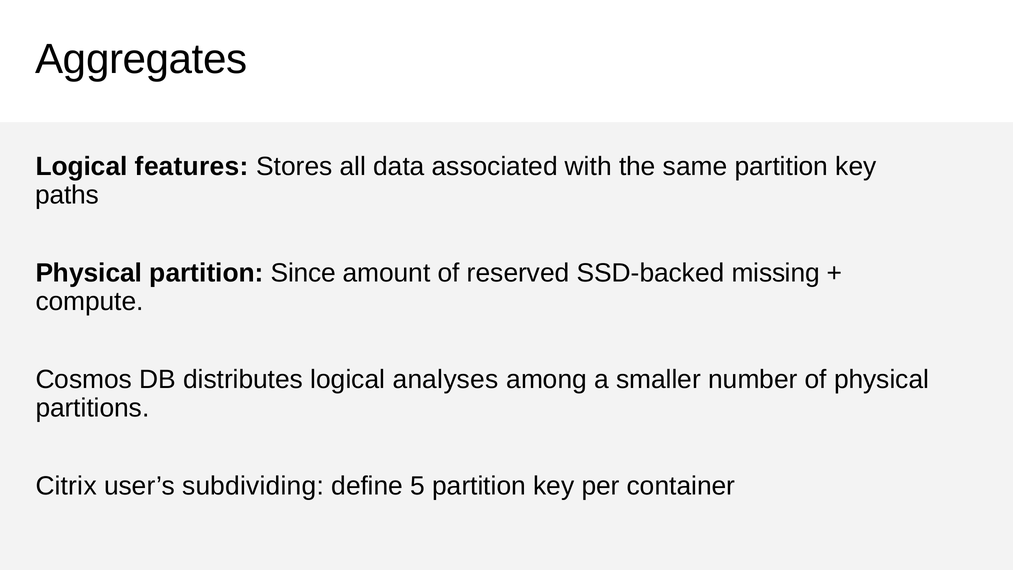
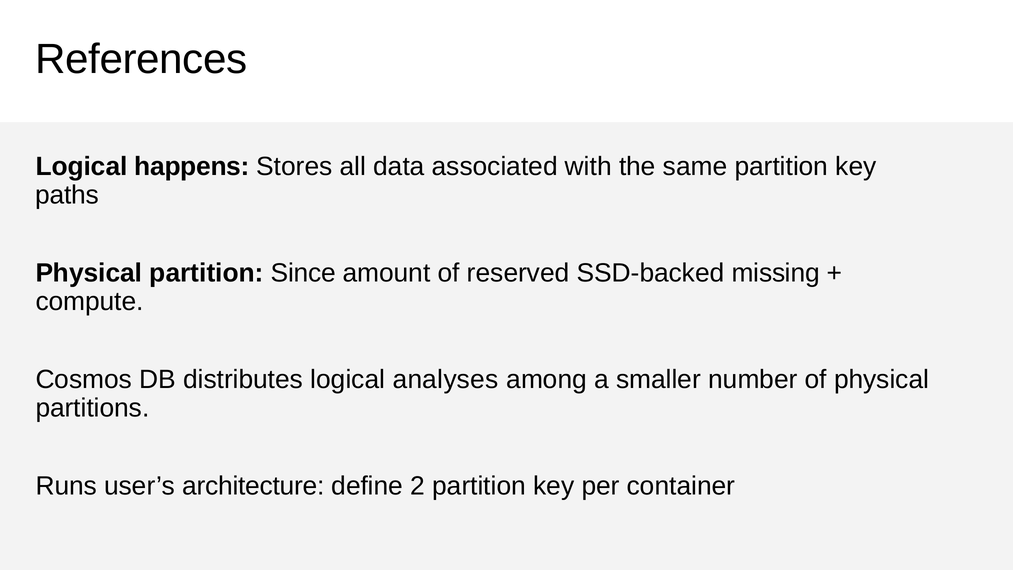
Aggregates: Aggregates -> References (141, 59)
features: features -> happens (192, 166)
Citrix: Citrix -> Runs (66, 486)
subdividing: subdividing -> architecture (253, 486)
5: 5 -> 2 (418, 486)
